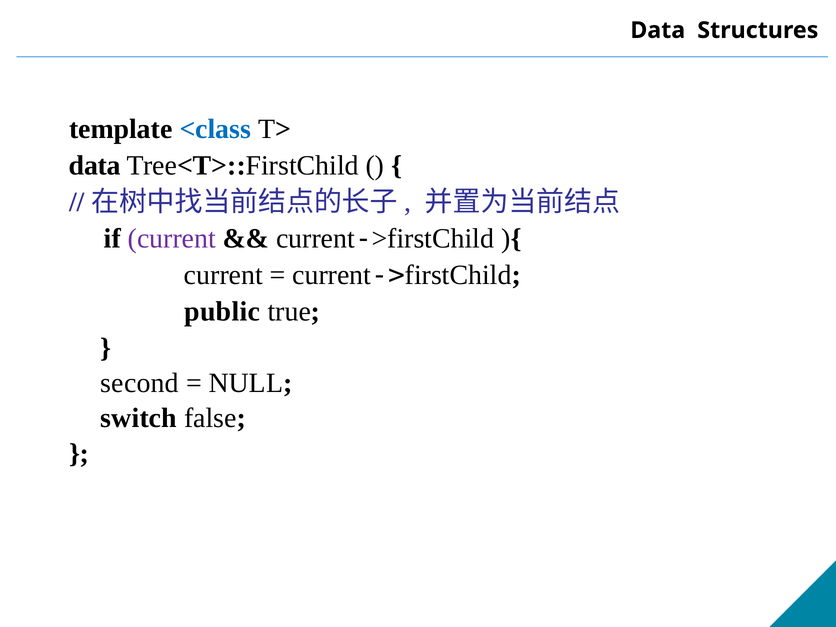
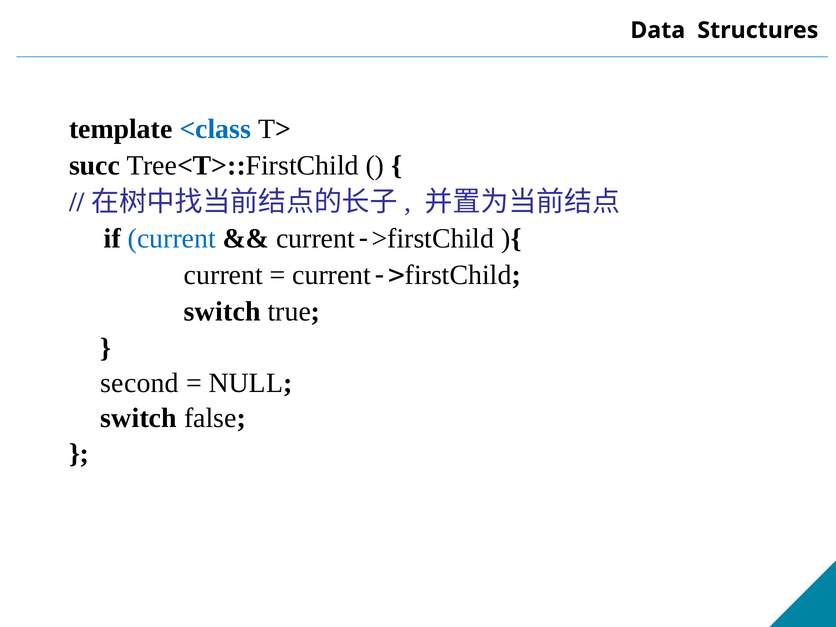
data: data -> succ (95, 166)
current colour: purple -> blue (172, 239)
public: public -> switch (222, 312)
